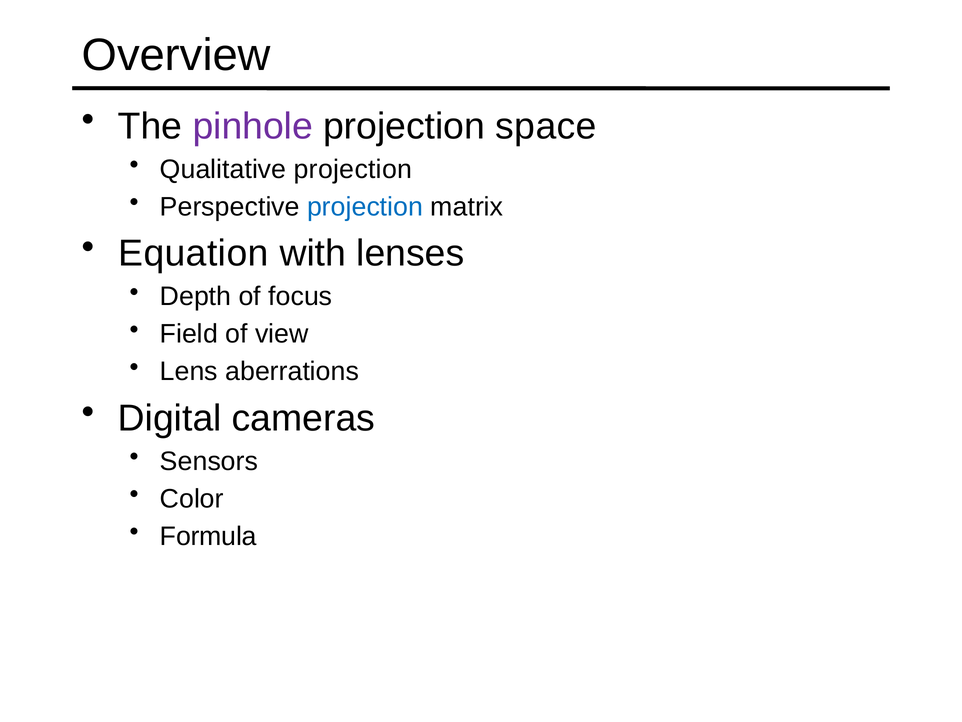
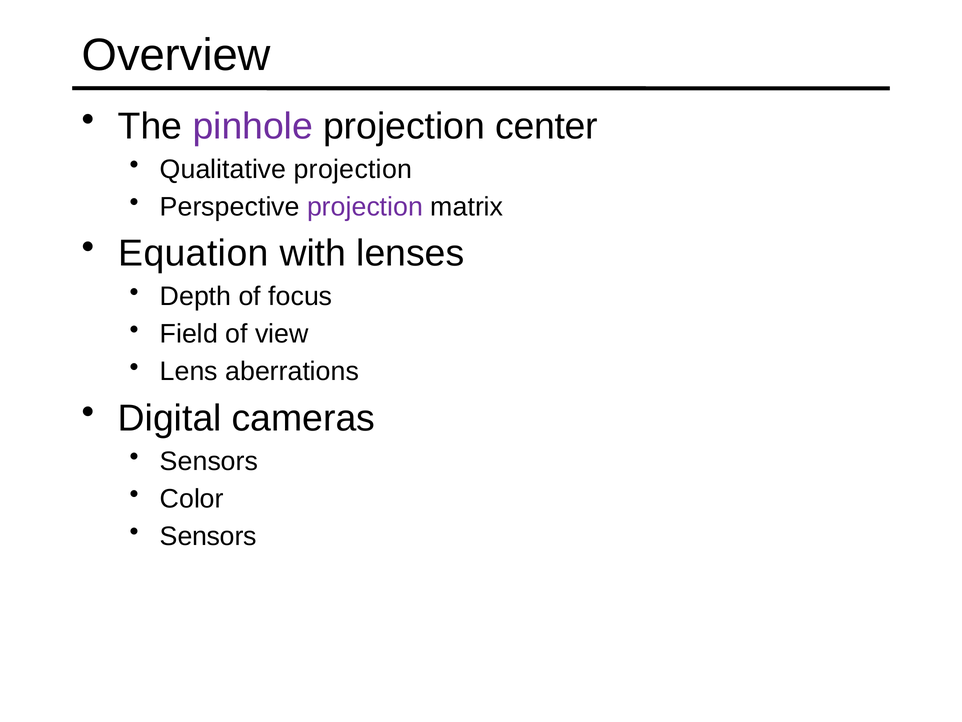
space: space -> center (546, 126)
projection colour: blue -> purple (365, 207)
Formula: Formula -> Sensors (208, 536)
